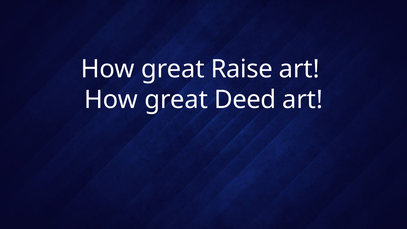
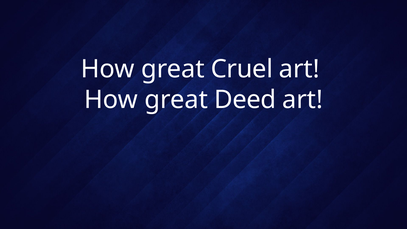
Raise: Raise -> Cruel (242, 69)
